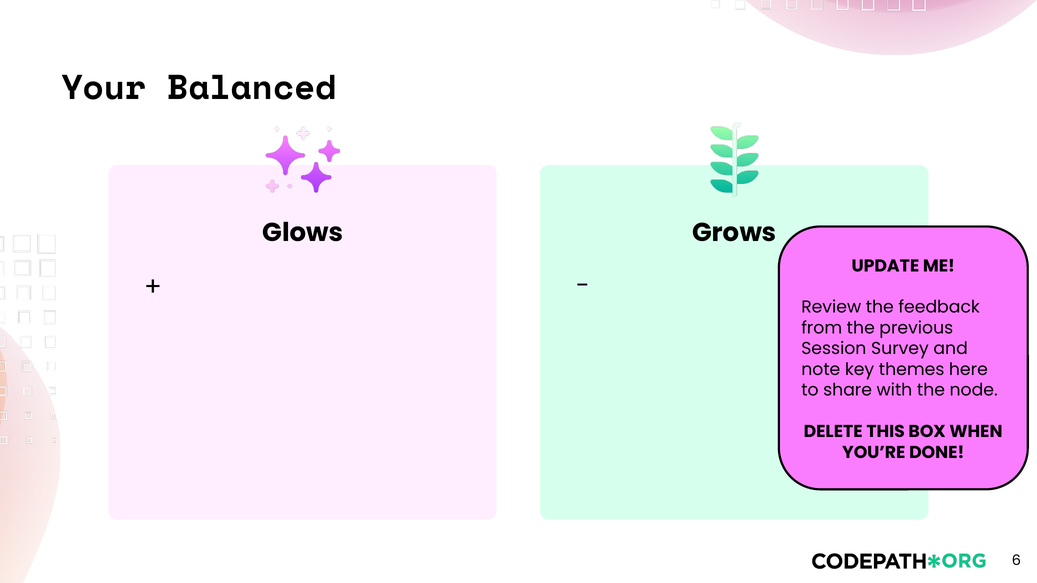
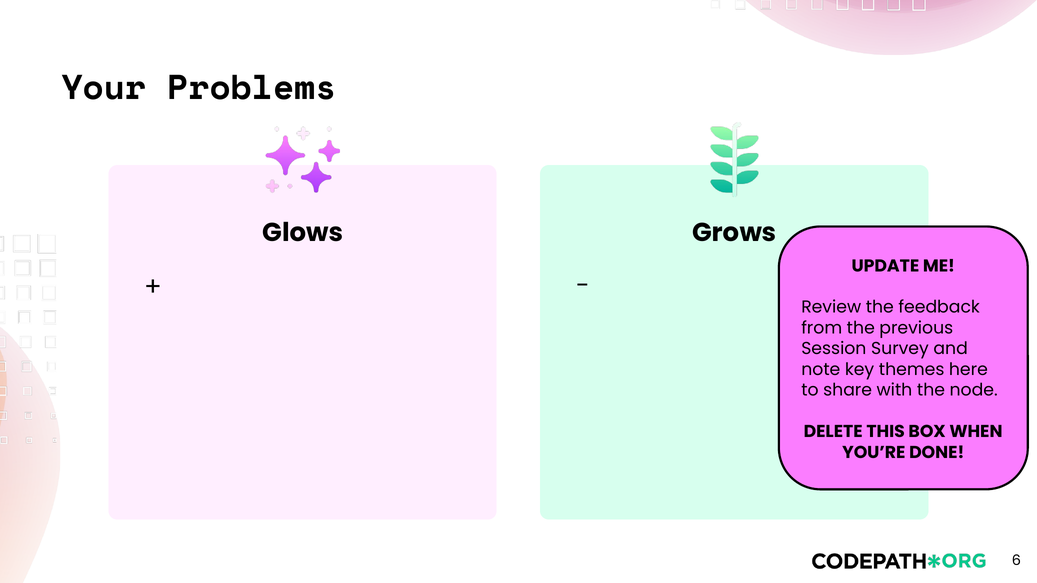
Balanced: Balanced -> Problems (252, 88)
